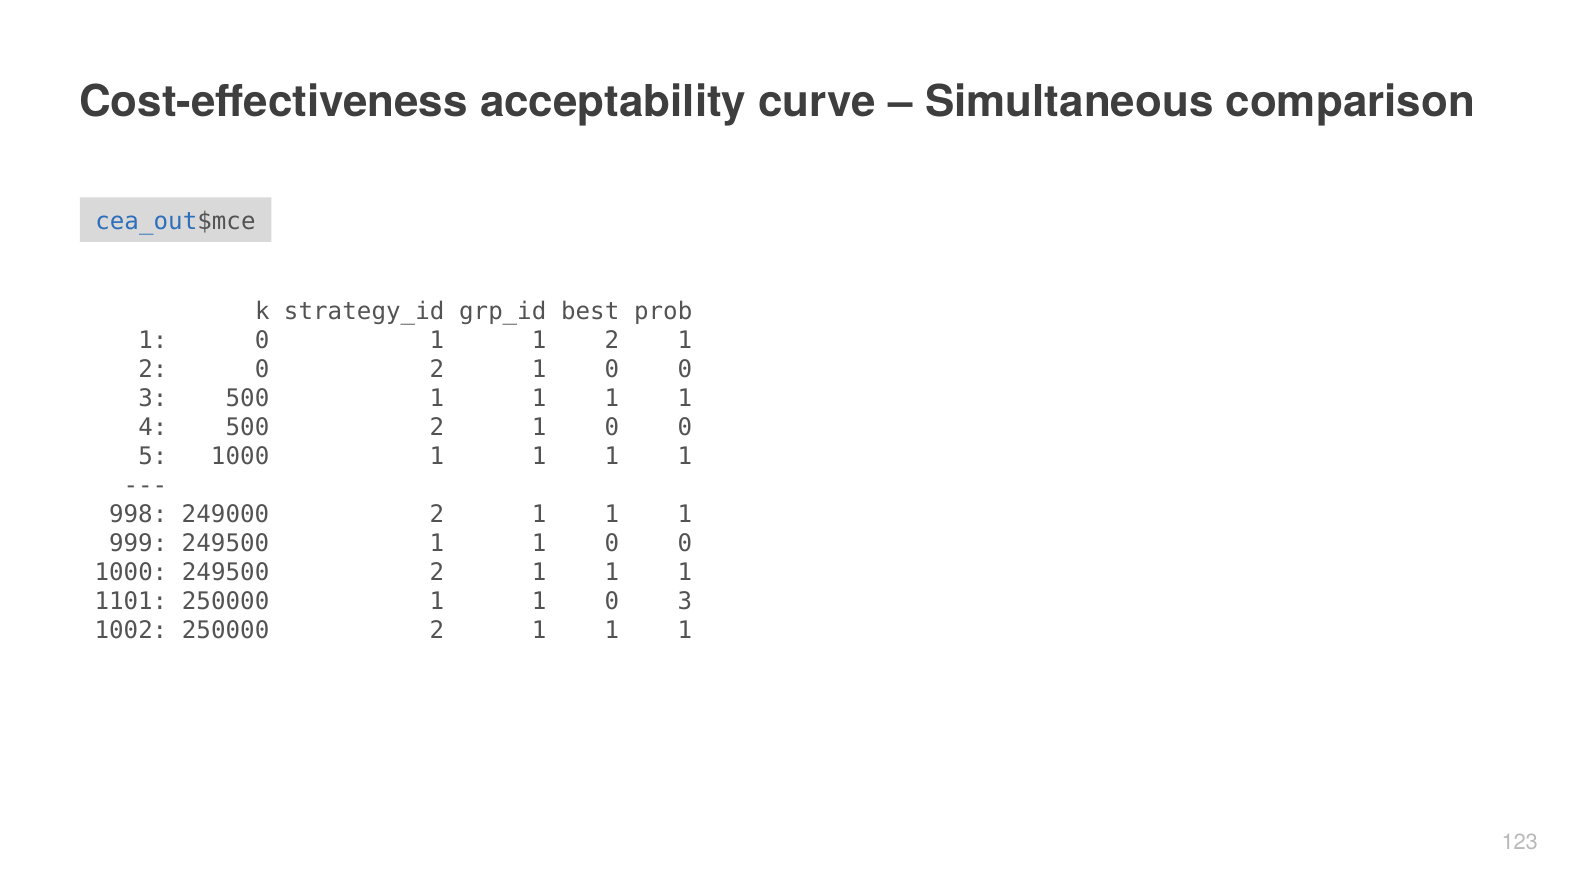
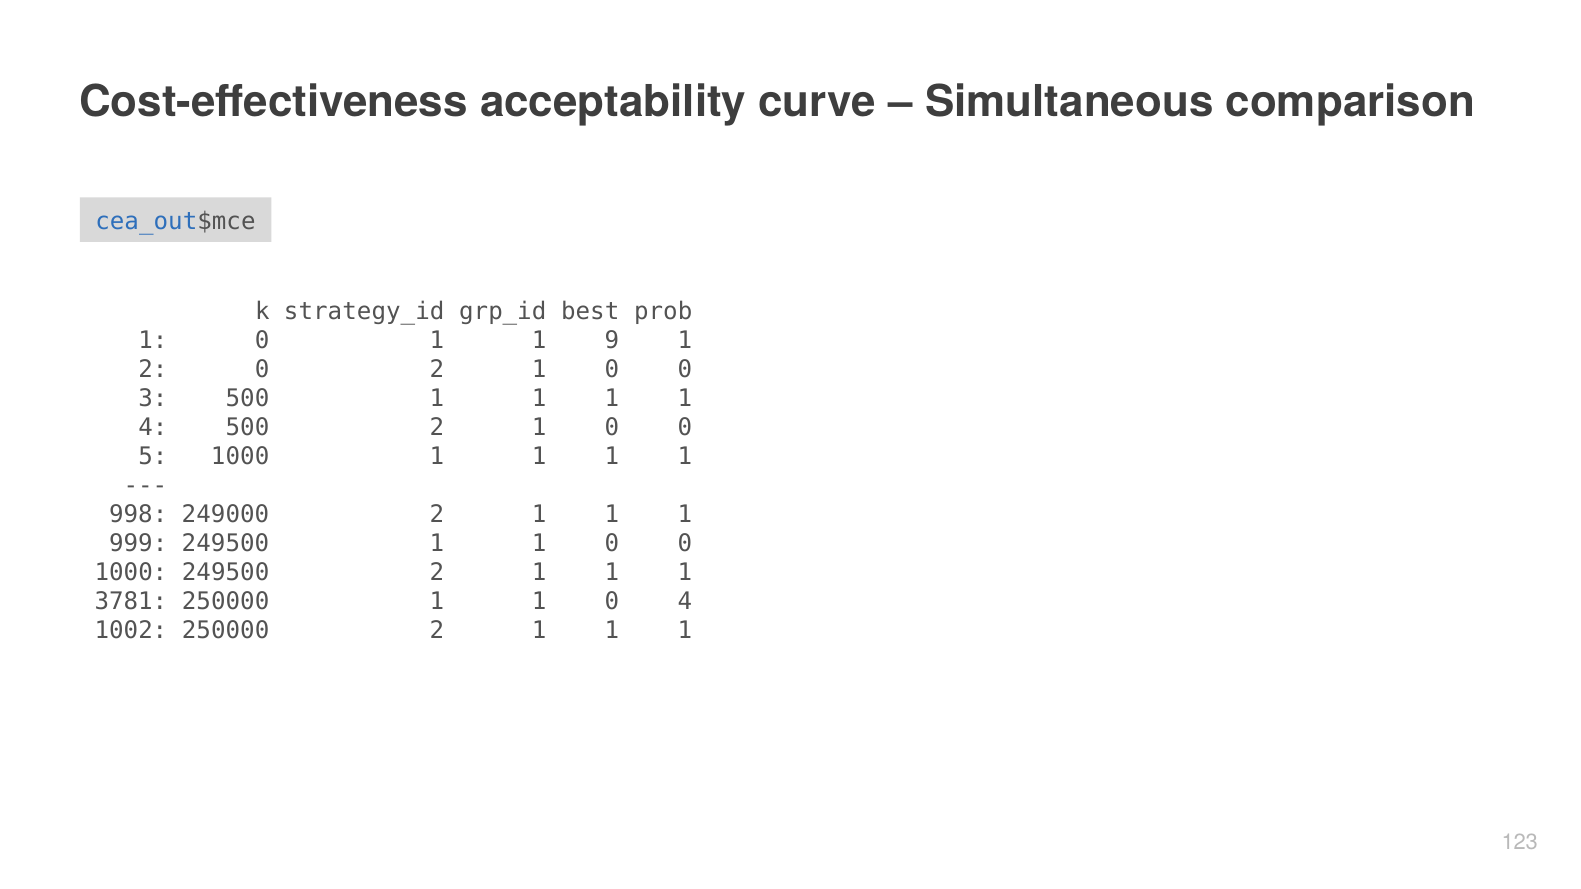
1 1 2: 2 -> 9 (612, 341)
1101: 1101 -> 3781 (131, 602)
1 0 3: 3 -> 4 (685, 602)
